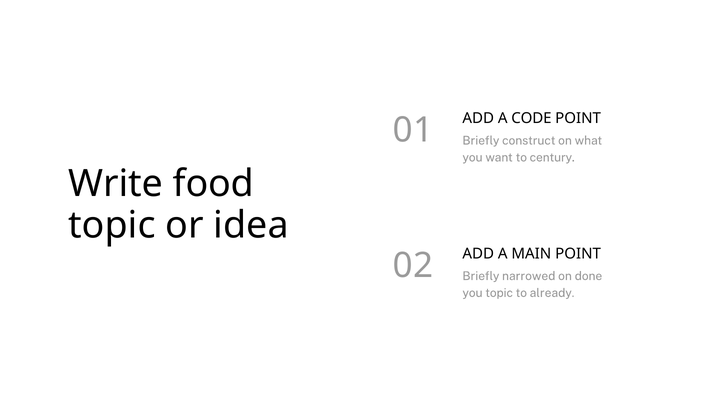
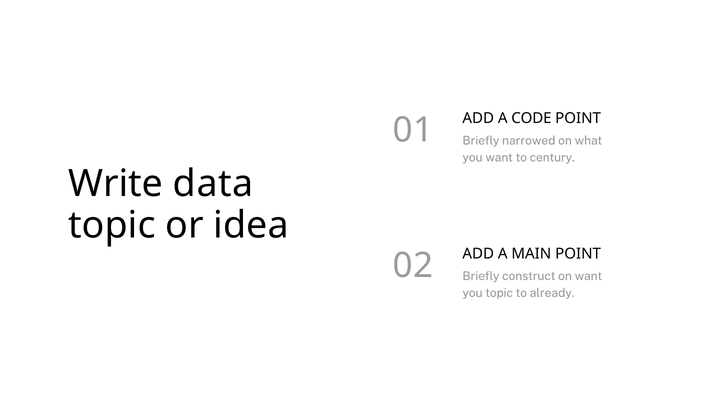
construct: construct -> narrowed (529, 140)
food: food -> data (213, 184)
narrowed: narrowed -> construct (529, 276)
on done: done -> want (588, 276)
